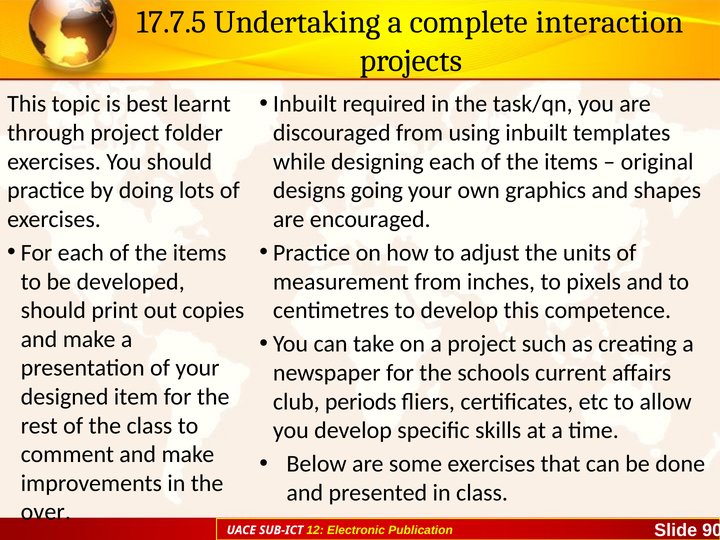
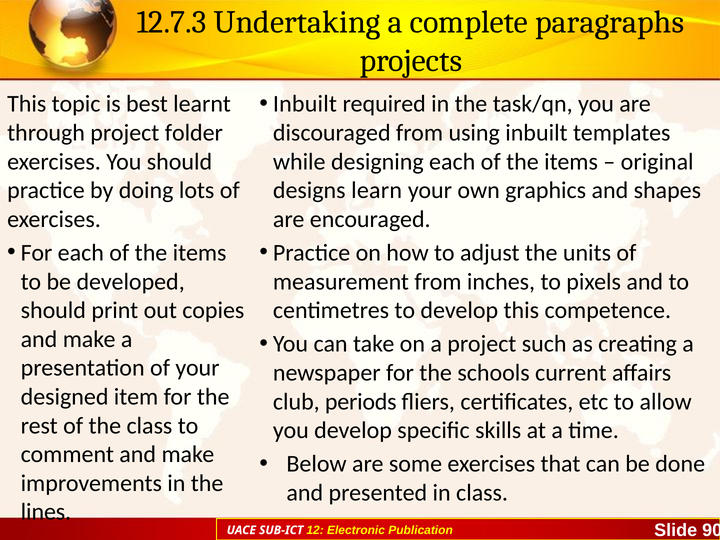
17.7.5: 17.7.5 -> 12.7.3 (172, 22)
interaction: interaction -> paragraphs (610, 22)
going: going -> learn (377, 190)
over: over -> lines (46, 512)
